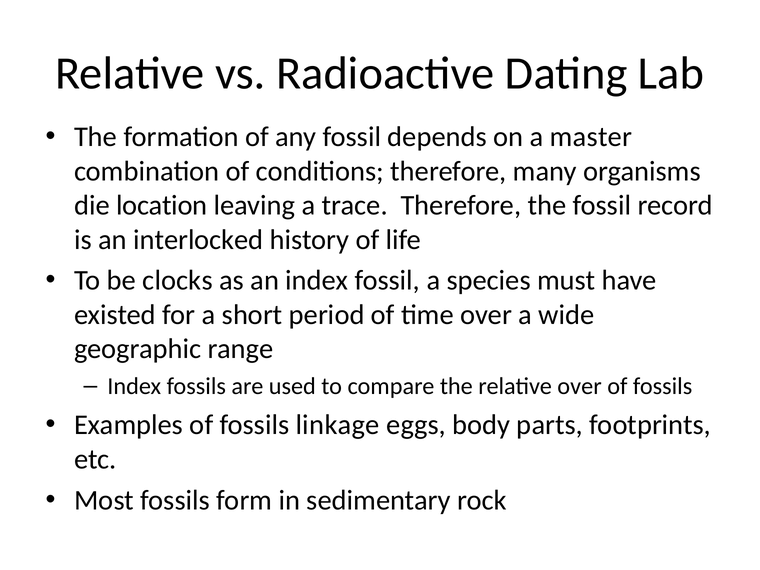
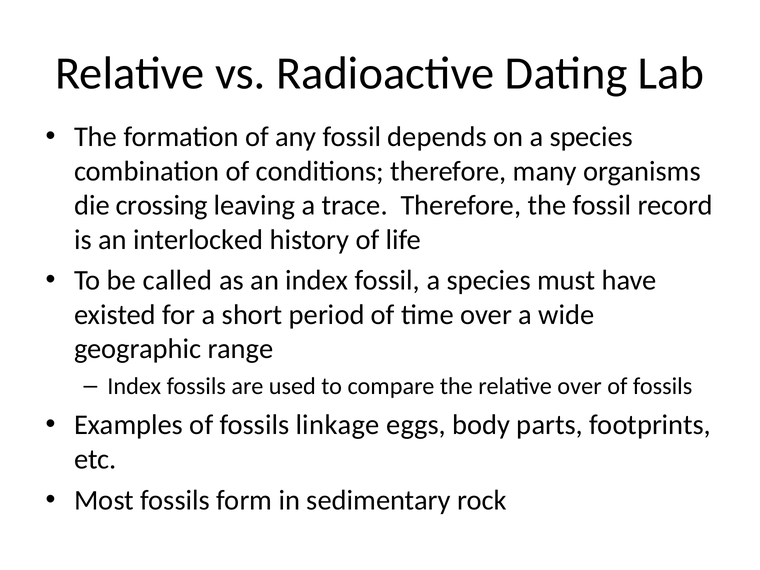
on a master: master -> species (591, 137)
location: location -> crossing (162, 205)
clocks: clocks -> called (177, 281)
